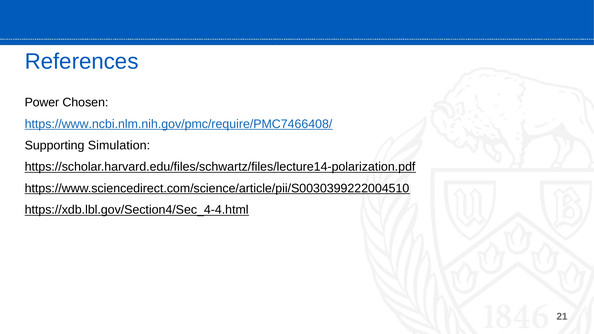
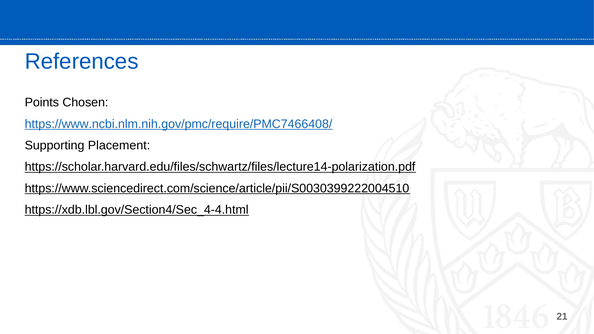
Power: Power -> Points (42, 103)
Simulation: Simulation -> Placement (119, 145)
